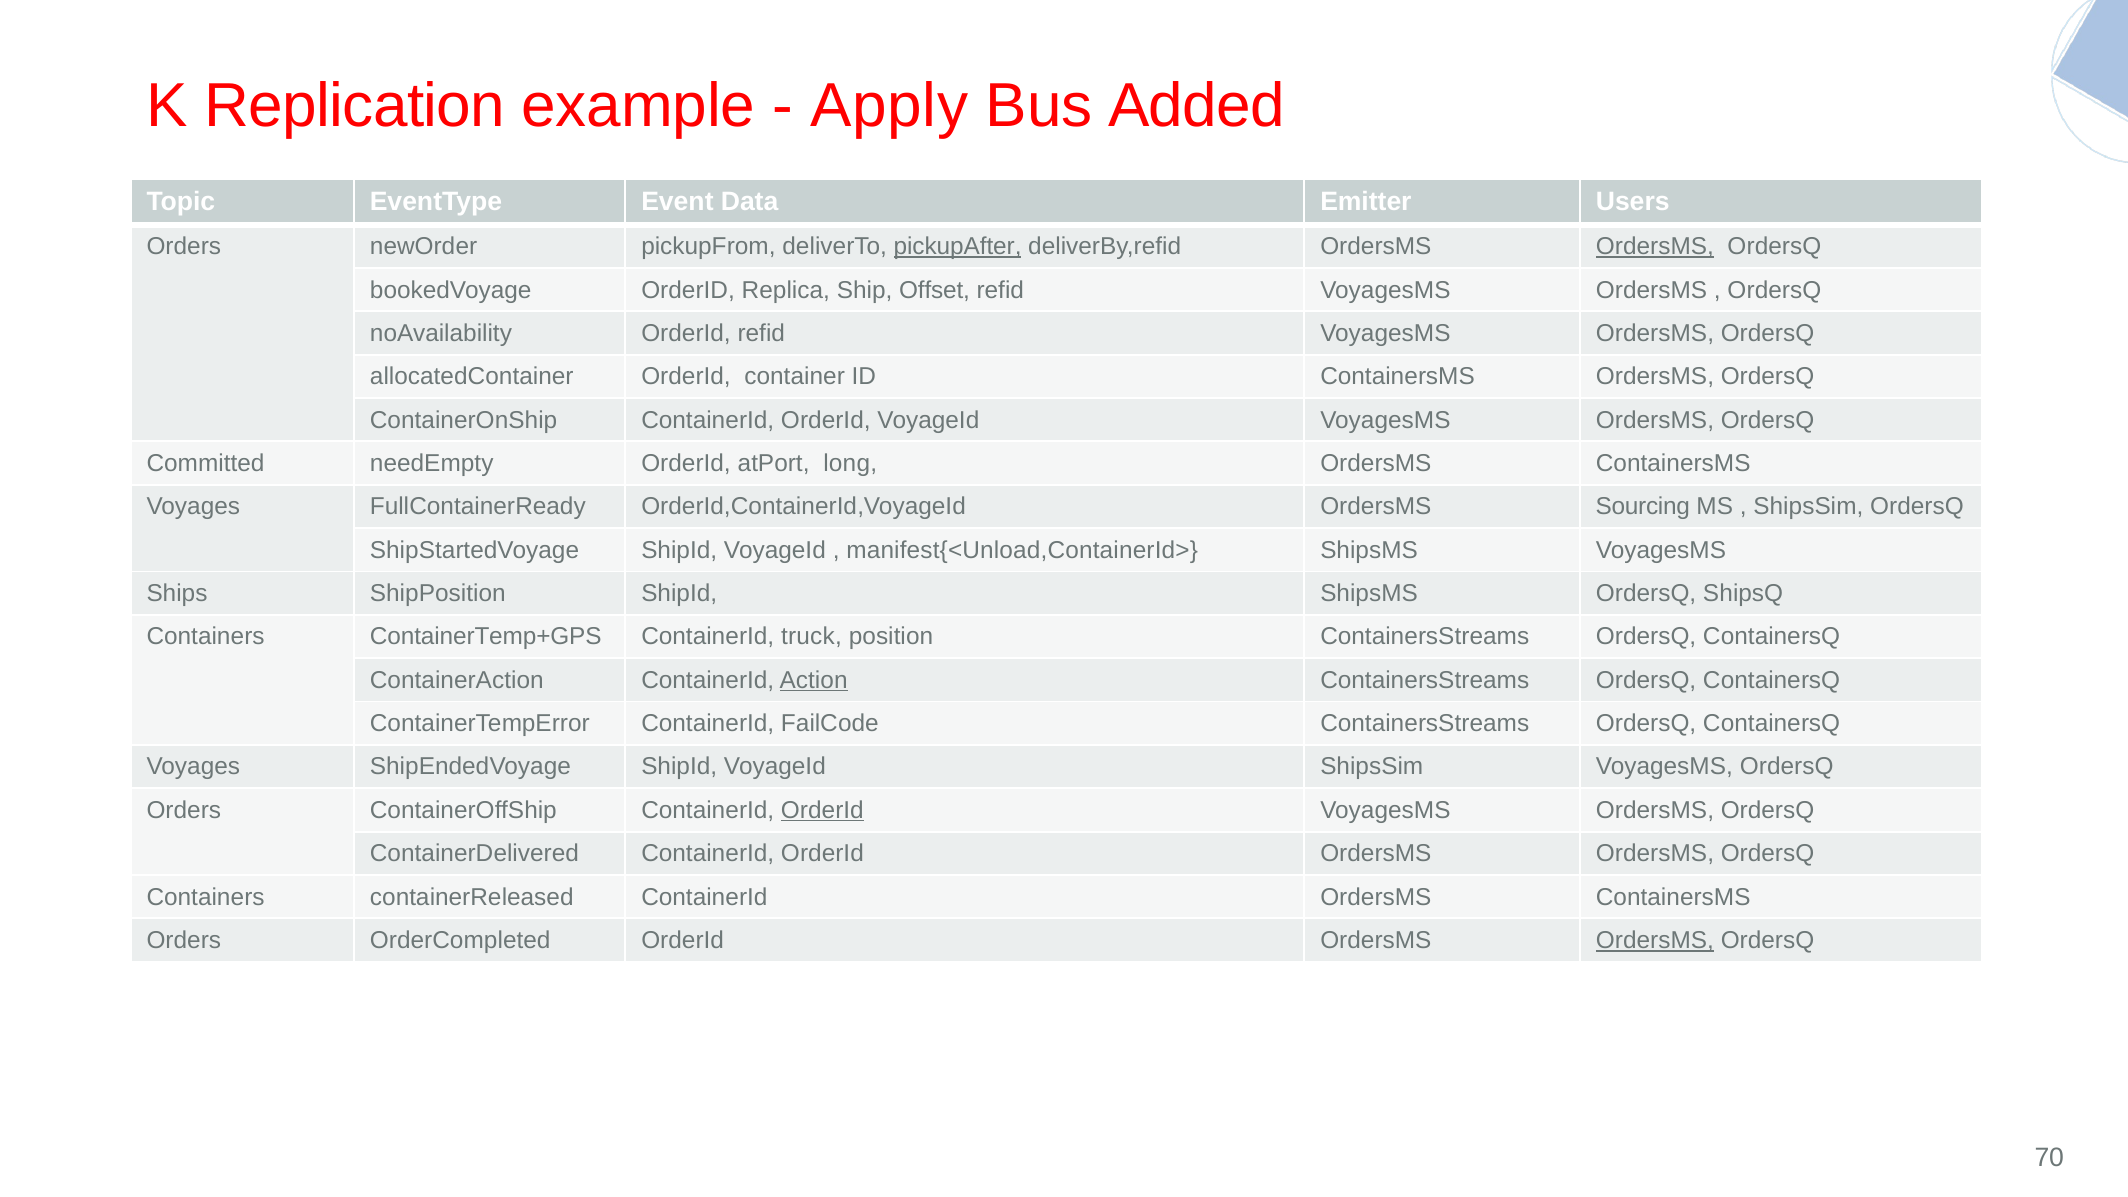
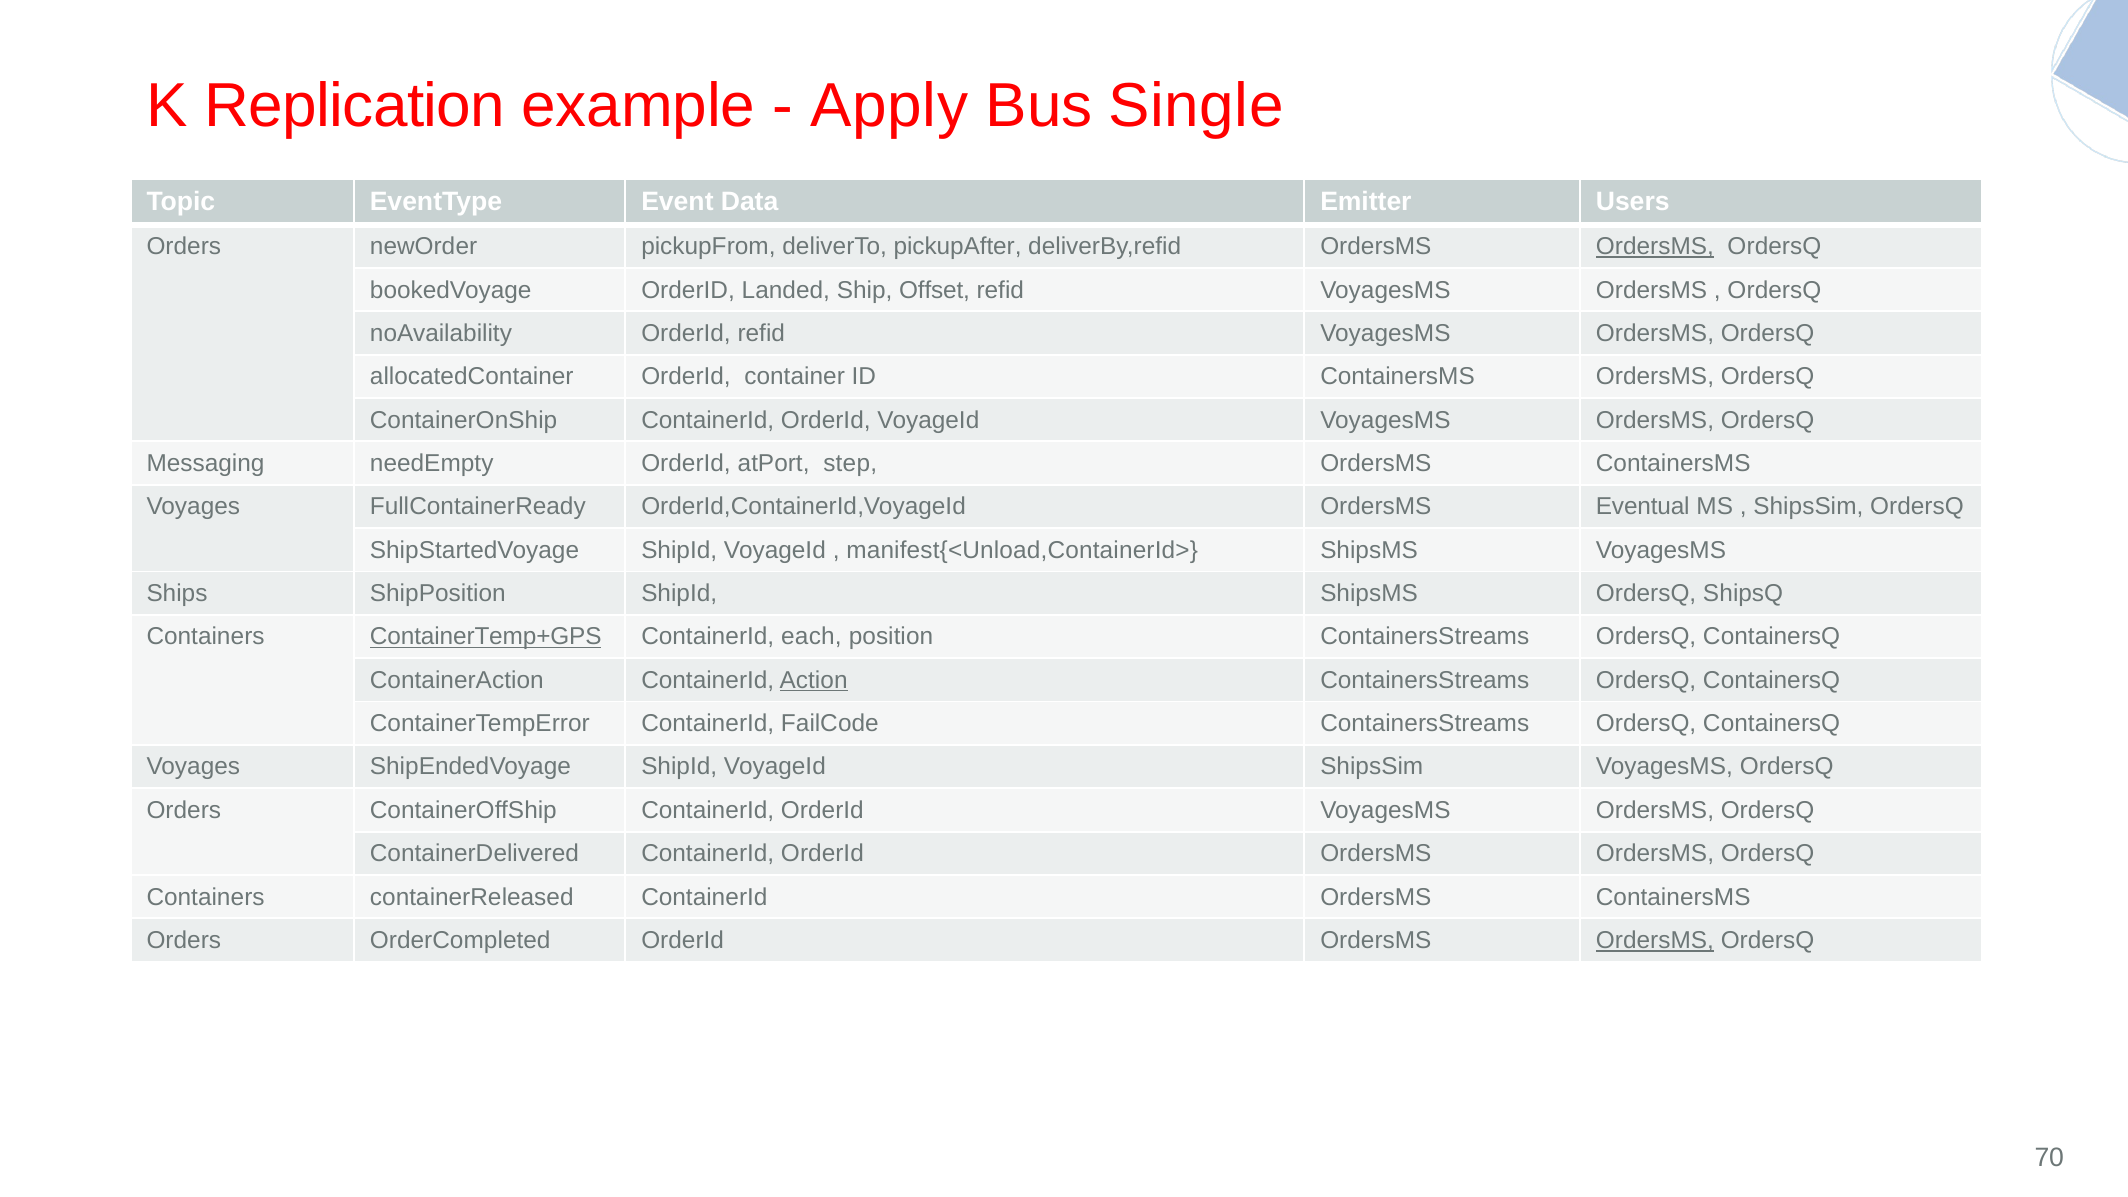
Added: Added -> Single (1196, 106)
pickupAfter underline: present -> none (958, 247)
Replica: Replica -> Landed (786, 290)
Committed: Committed -> Messaging (205, 463)
long: long -> step (850, 463)
Sourcing: Sourcing -> Eventual (1643, 507)
ContainerTemp+GPS underline: none -> present (486, 637)
truck: truck -> each (811, 637)
OrderId underline: present -> none (822, 810)
